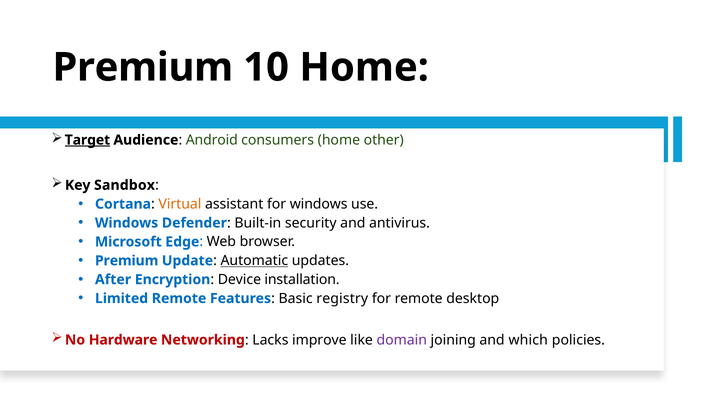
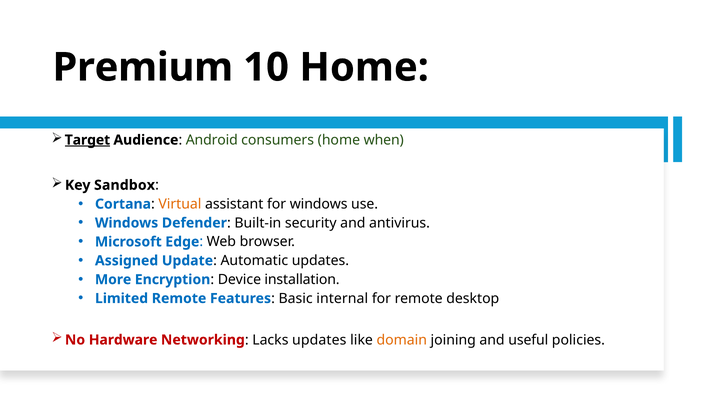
other: other -> when (384, 140)
Premium: Premium -> Assigned (127, 261)
Automatic underline: present -> none (254, 261)
After: After -> More (113, 279)
registry: registry -> internal (342, 298)
Lacks improve: improve -> updates (319, 340)
domain colour: purple -> orange (402, 340)
which: which -> useful (528, 340)
